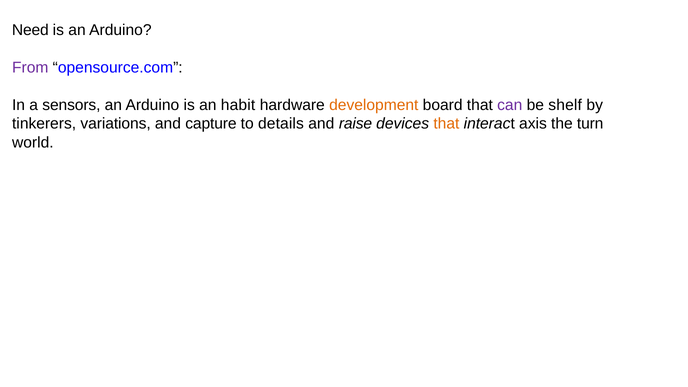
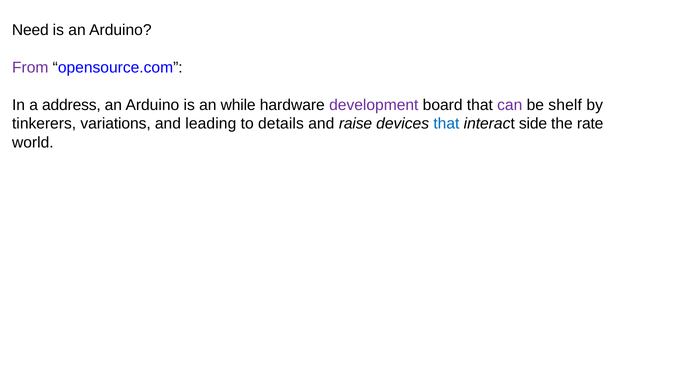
sensors: sensors -> address (71, 105)
habit: habit -> while (238, 105)
development colour: orange -> purple (374, 105)
capture: capture -> leading (211, 124)
that colour: orange -> blue (446, 124)
axis: axis -> side (533, 124)
turn: turn -> rate (590, 124)
